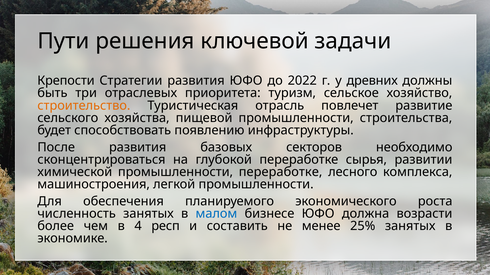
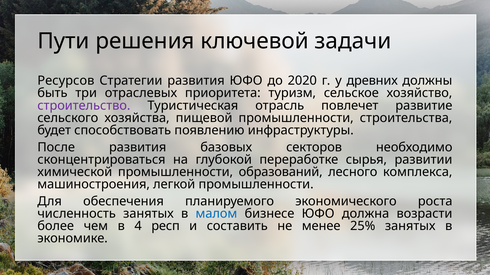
Крепости: Крепости -> Ресурсов (66, 81)
2022: 2022 -> 2020 (302, 81)
строительство colour: orange -> purple (84, 106)
промышленности переработке: переработке -> образований (281, 172)
